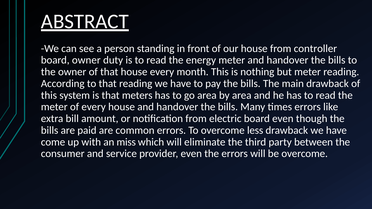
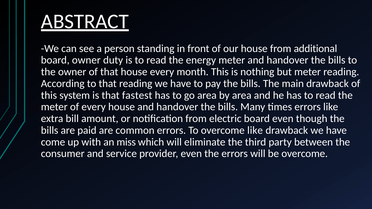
controller: controller -> additional (315, 49)
meters: meters -> fastest (137, 95)
overcome less: less -> like (255, 130)
